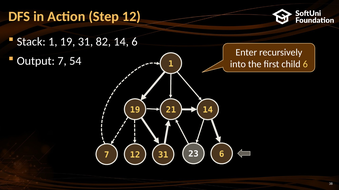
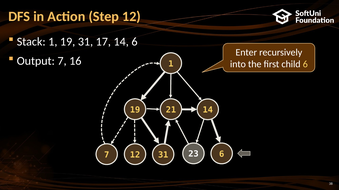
82: 82 -> 17 (103, 42)
54: 54 -> 16 (75, 61)
